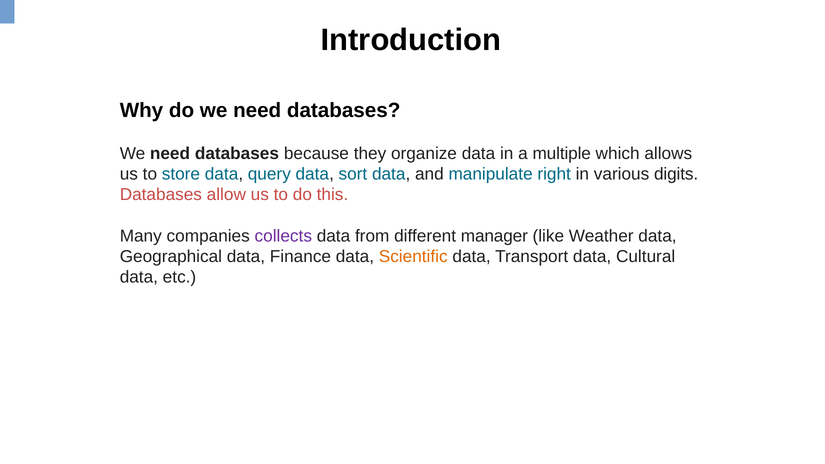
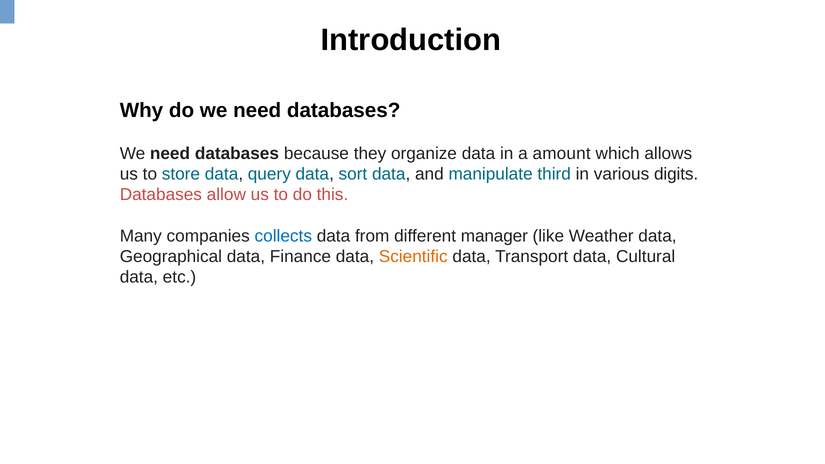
multiple: multiple -> amount (562, 153)
right: right -> third (554, 174)
collects colour: purple -> blue (283, 236)
